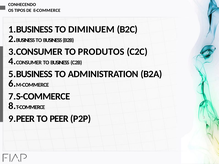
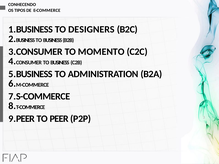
DIMINUEM: DIMINUEM -> DESIGNERS (91, 29)
PRODUTOS: PRODUTOS -> MOMENTO (101, 52)
